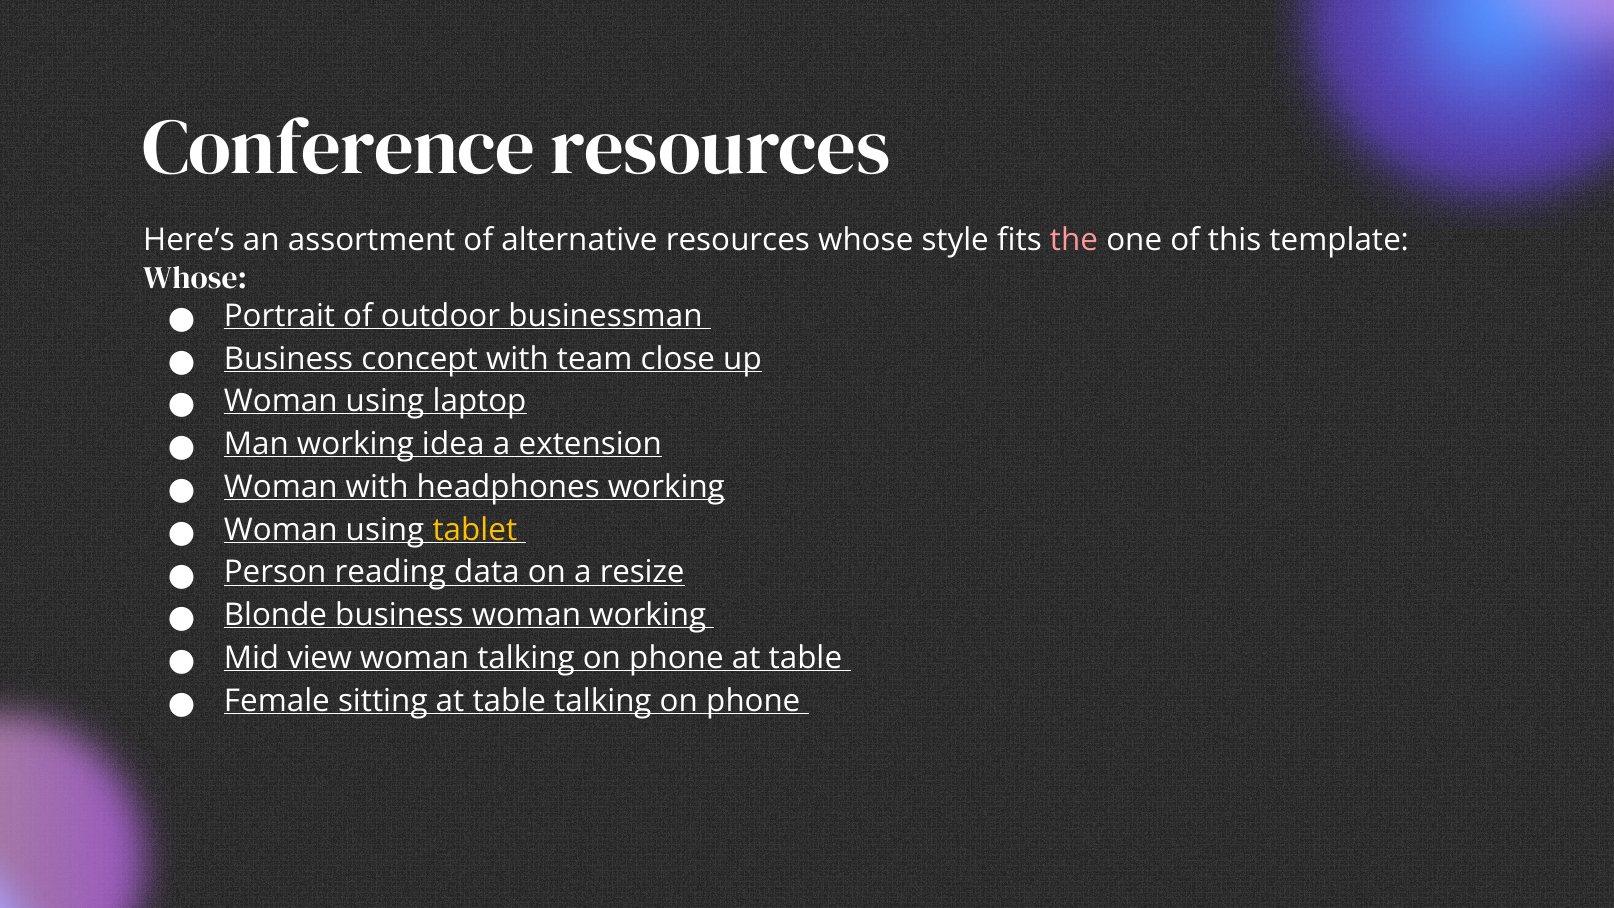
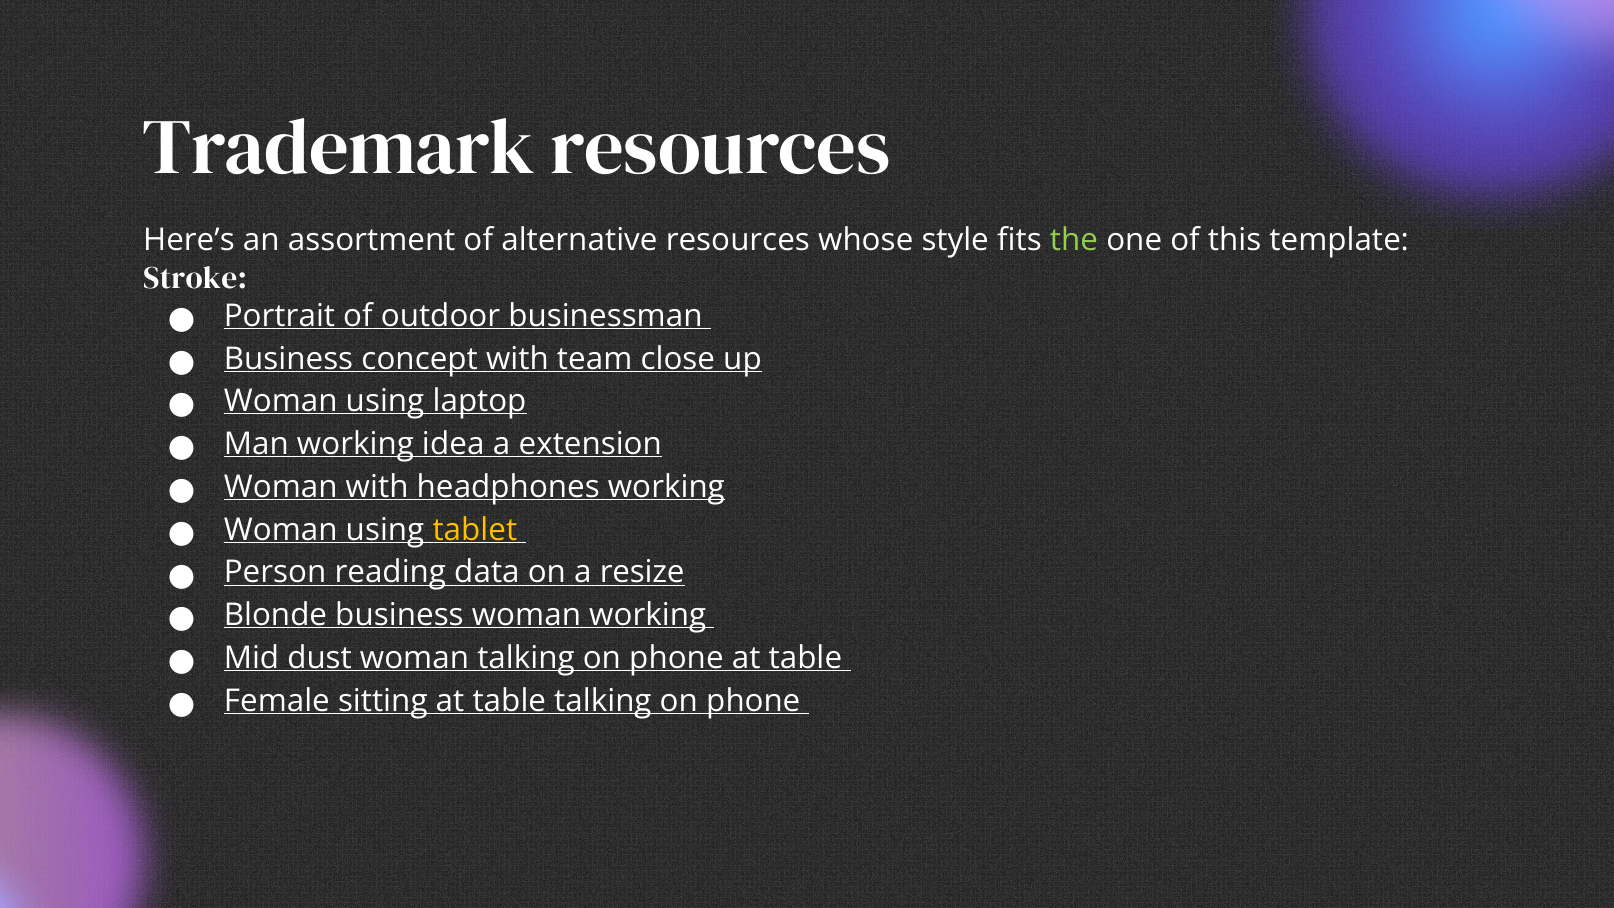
Conference: Conference -> Trademark (339, 147)
the colour: pink -> light green (1074, 241)
Whose: Whose -> Stroke (195, 278)
view: view -> dust (320, 658)
